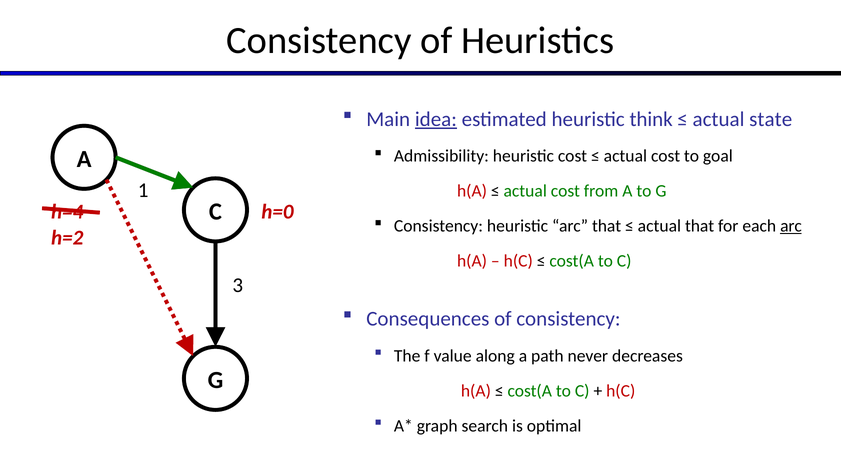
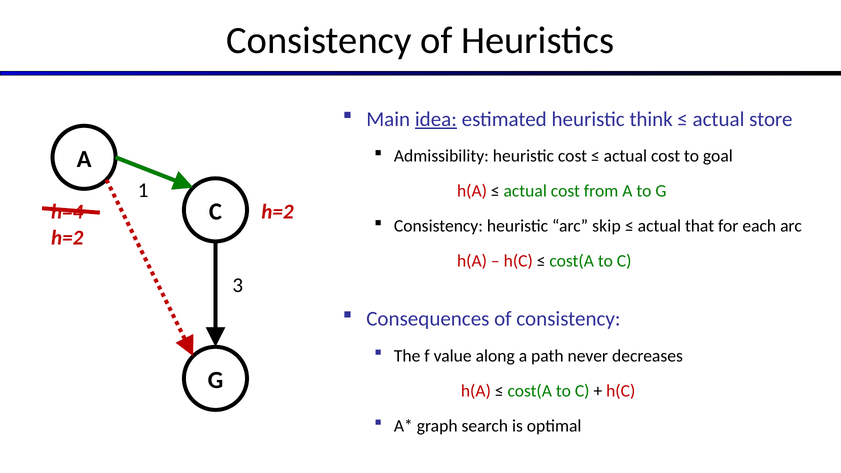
state: state -> store (771, 119)
h=0: h=0 -> h=2 (277, 212)
arc that: that -> skip (606, 226)
arc underline: present -> none (791, 226)
